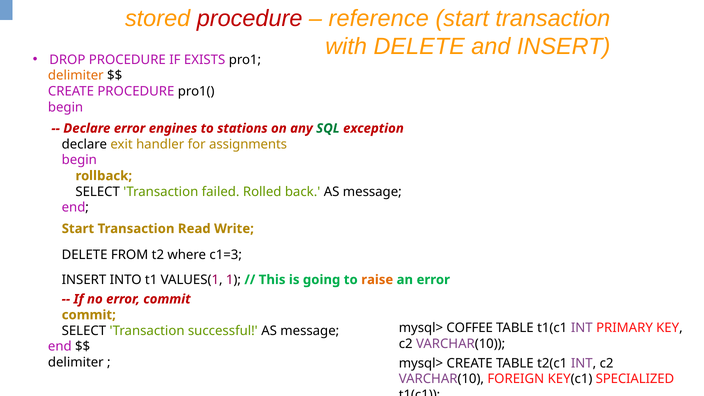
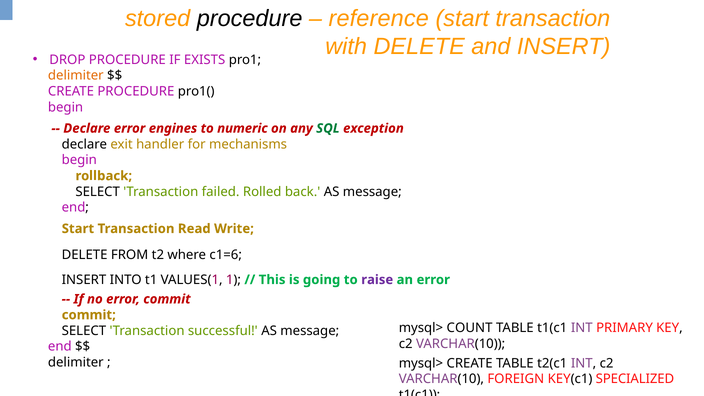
procedure colour: red -> black (250, 18)
stations: stations -> numeric (242, 128)
assignments: assignments -> mechanisms (248, 144)
c1=3: c1=3 -> c1=6 (226, 255)
raise colour: orange -> purple (377, 280)
COFFEE: COFFEE -> COUNT (470, 328)
